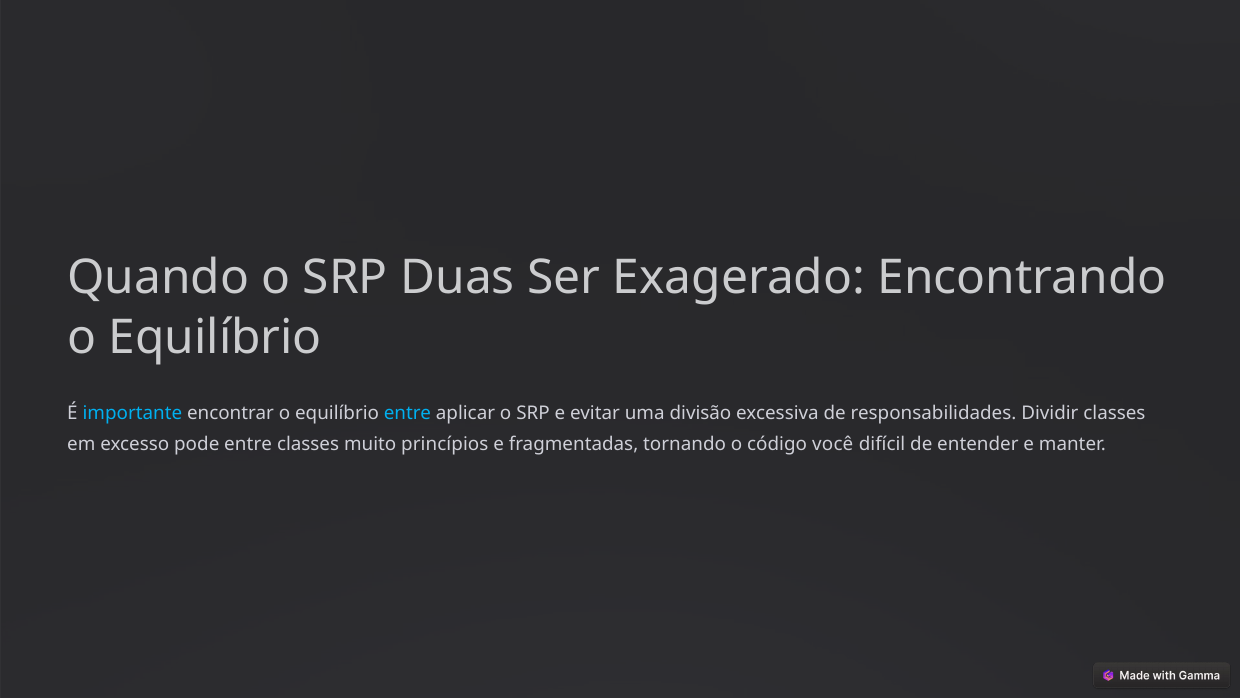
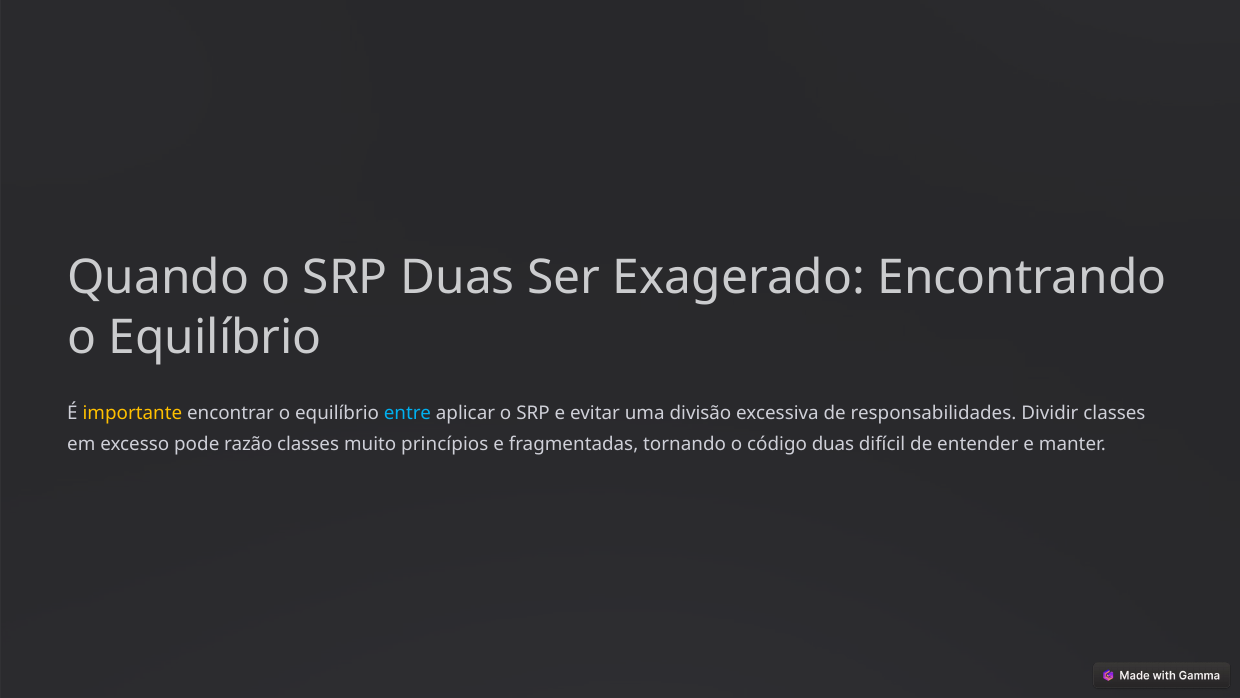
importante colour: light blue -> yellow (132, 413)
pode entre: entre -> razão (248, 444)
código você: você -> duas (833, 444)
